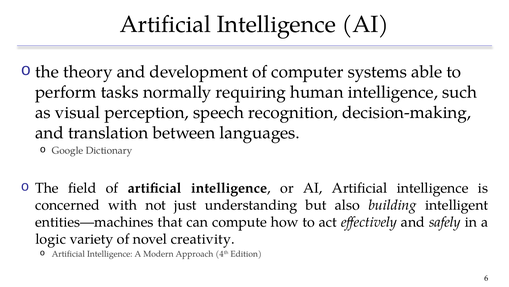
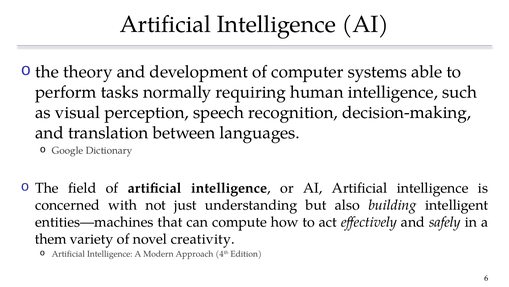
logic: logic -> them (51, 239)
